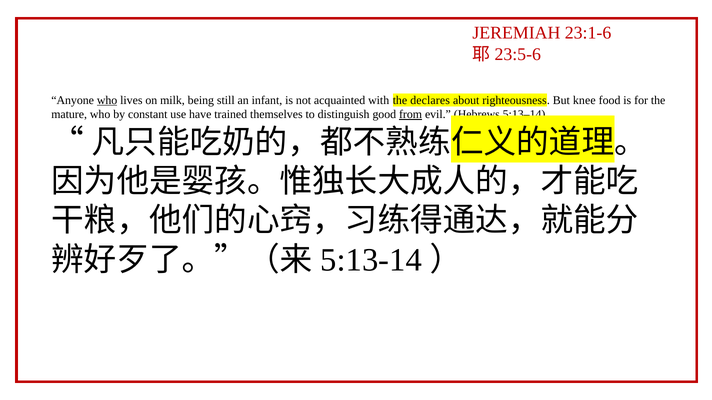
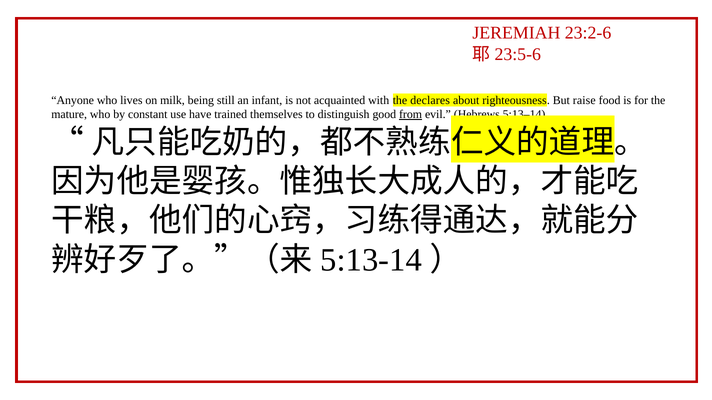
23:1-6: 23:1-6 -> 23:2-6 (588, 33)
who underline: present -> none (107, 100)
knee: knee -> raise (584, 100)
